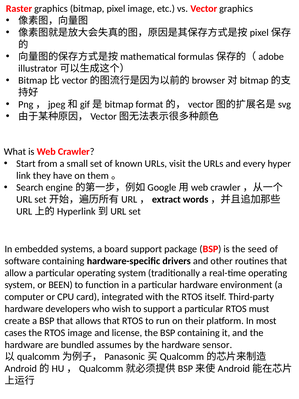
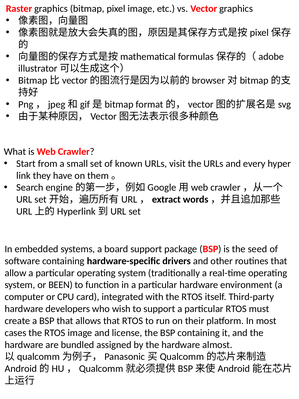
assumes: assumes -> assigned (114, 344)
sensor: sensor -> almost (217, 344)
